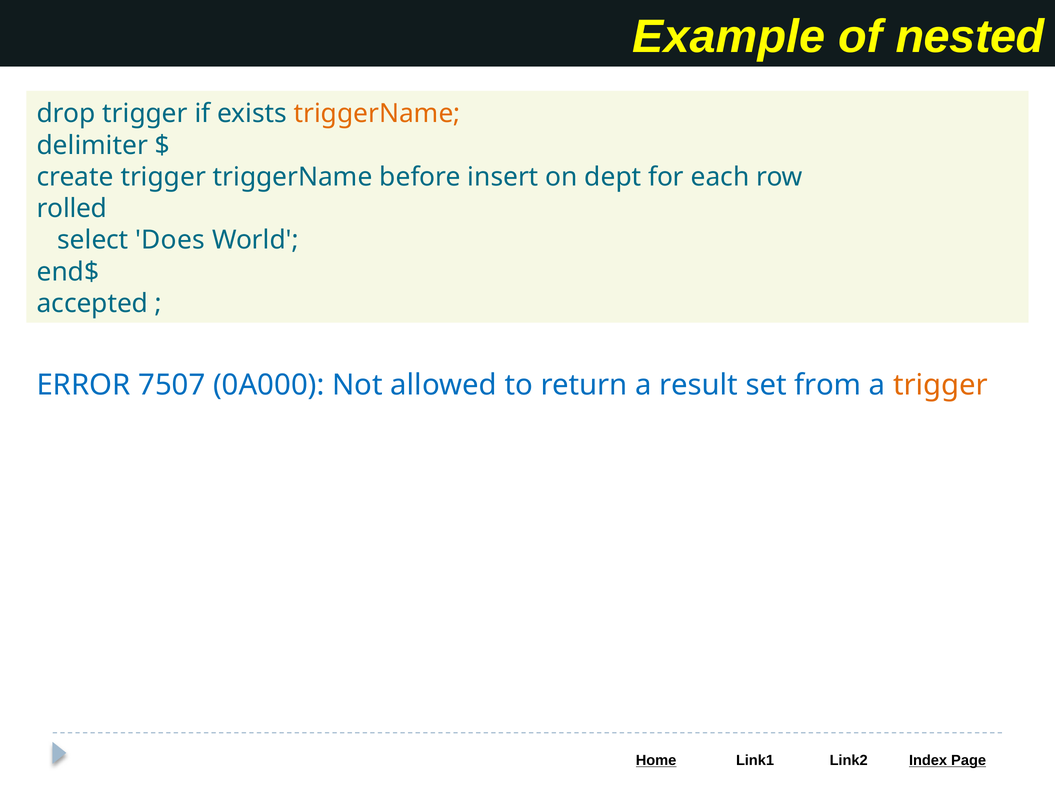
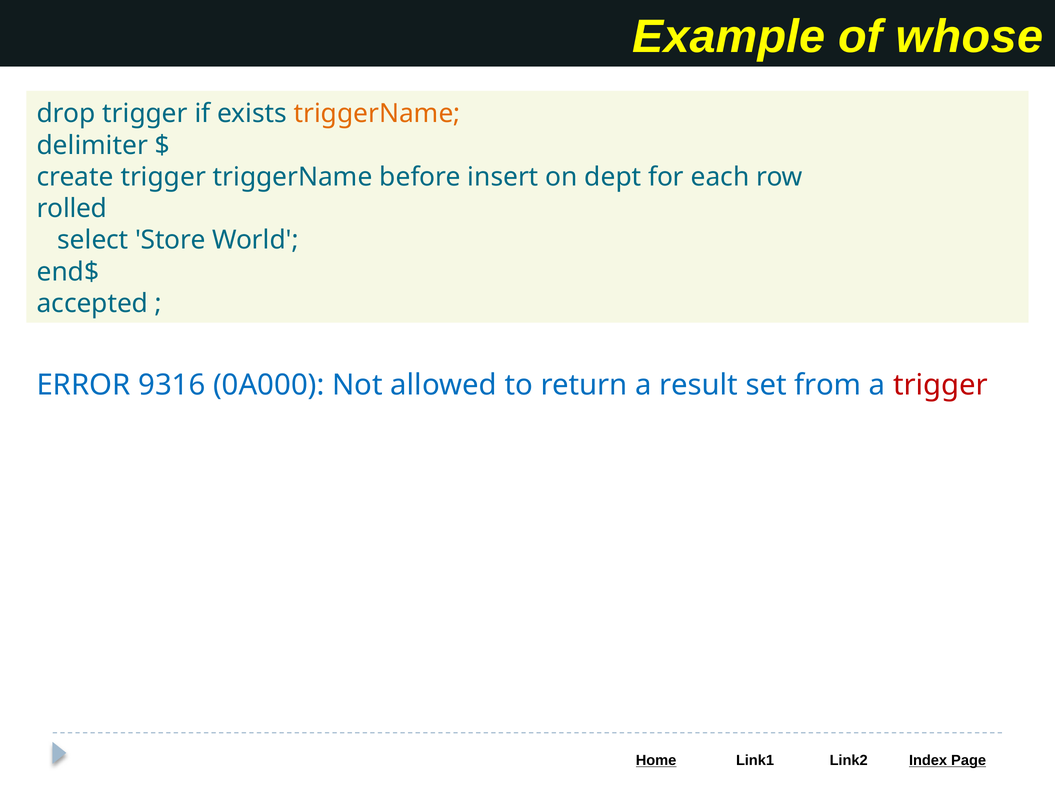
nested: nested -> whose (970, 37)
Does: Does -> Store (170, 240)
7507: 7507 -> 9316 (172, 385)
trigger colour: orange -> red (941, 385)
